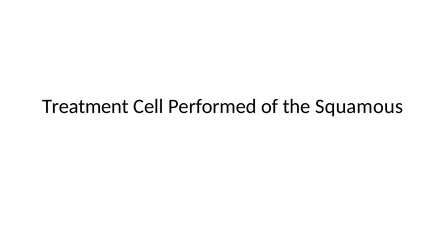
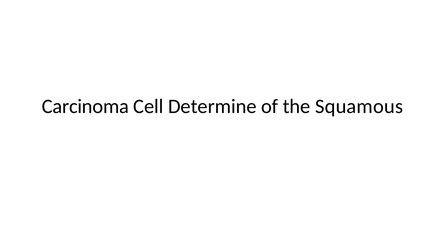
Treatment: Treatment -> Carcinoma (85, 106)
Performed: Performed -> Determine (212, 106)
